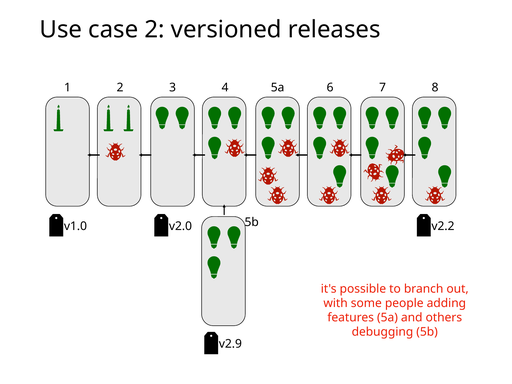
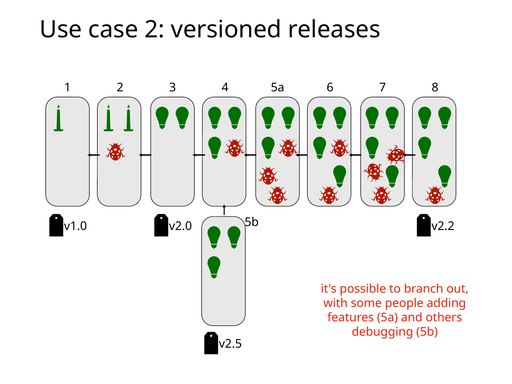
v2.9: v2.9 -> v2.5 (230, 344)
